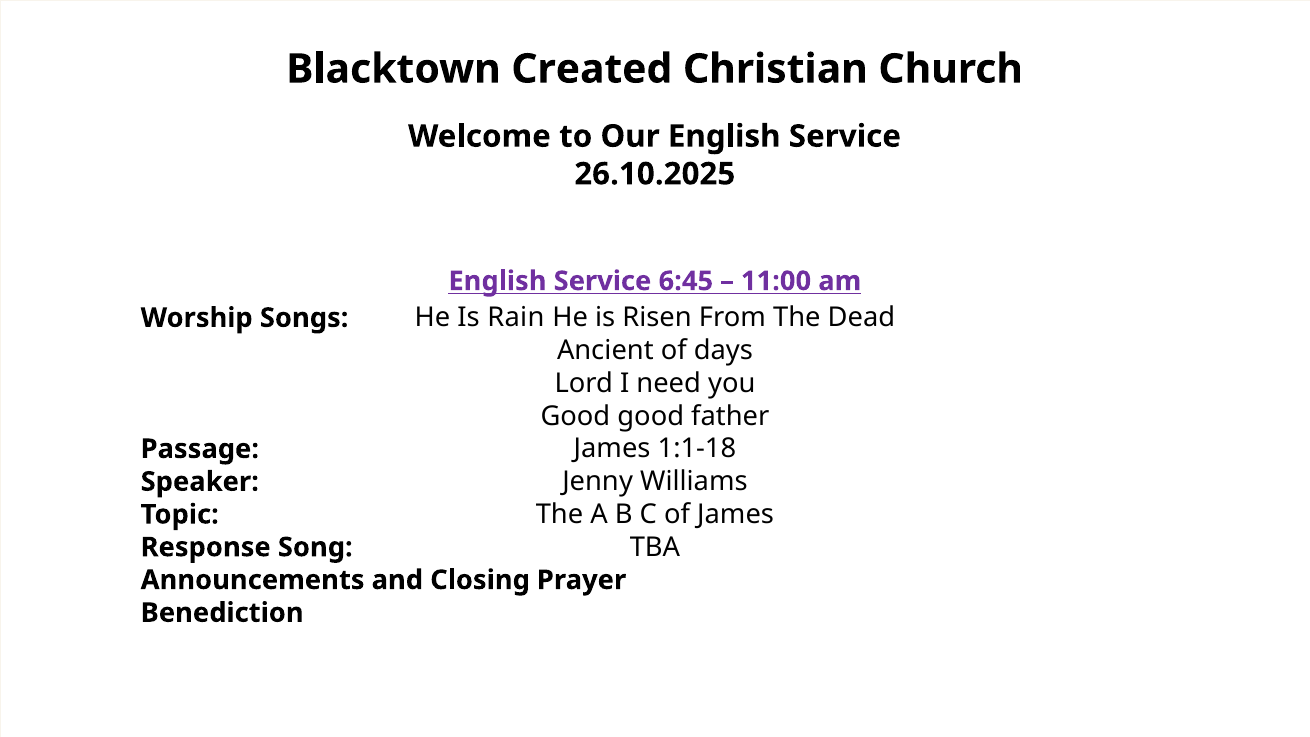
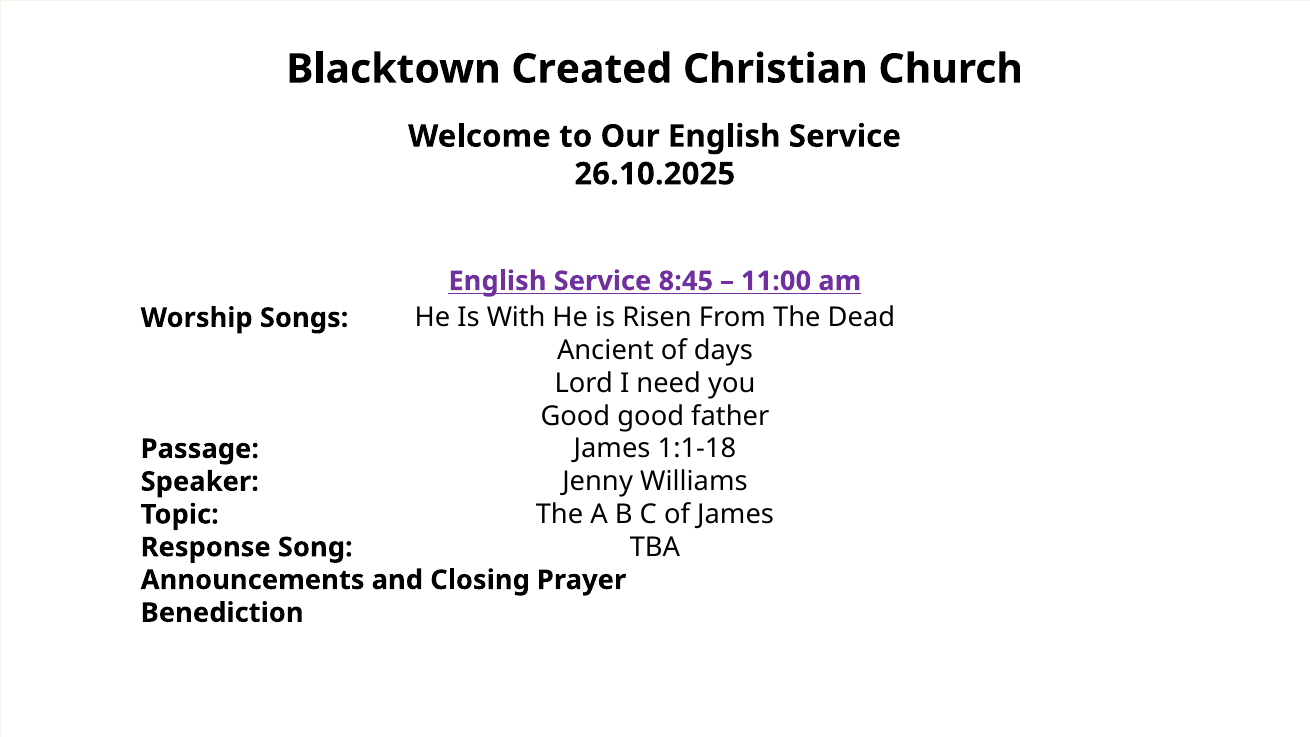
6:45: 6:45 -> 8:45 (686, 281)
Rain: Rain -> With (516, 318)
